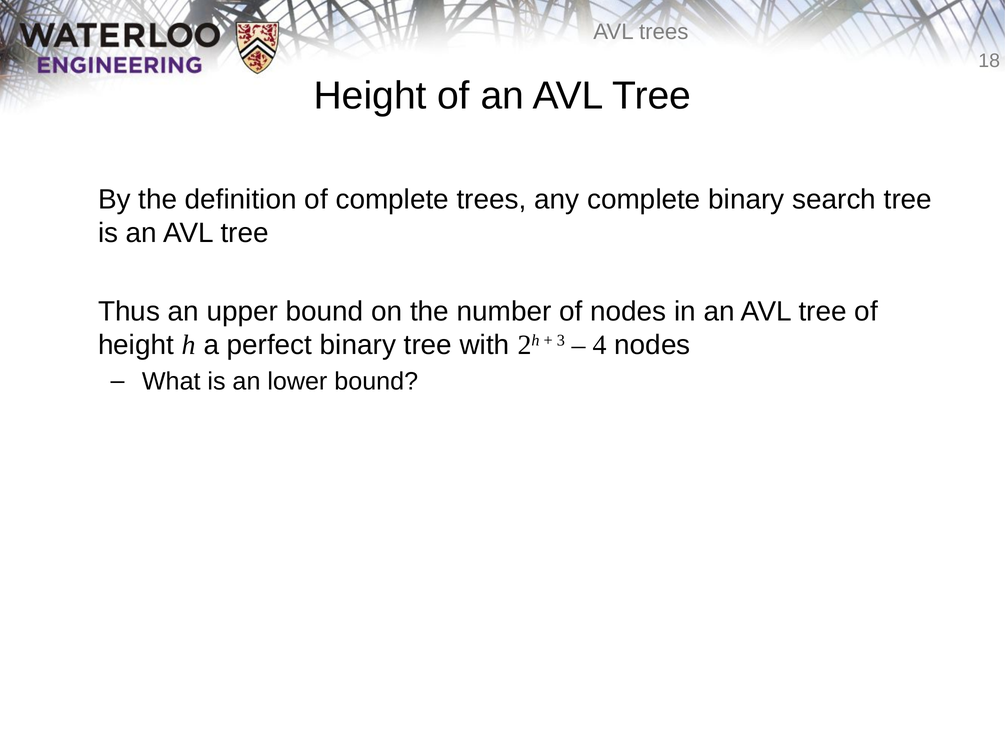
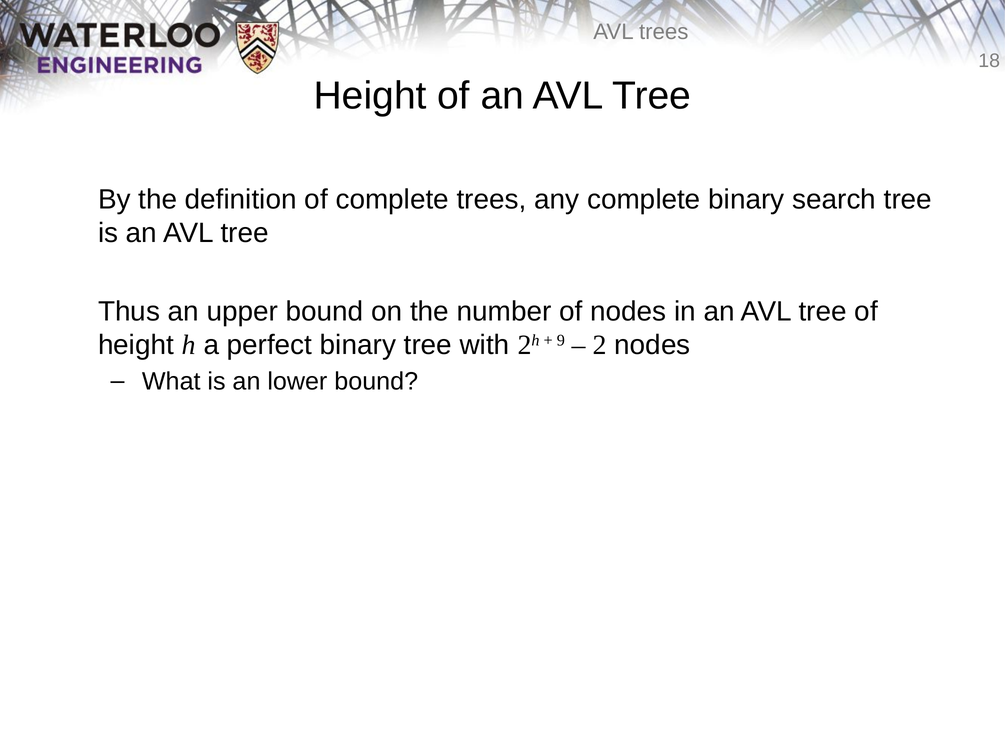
3: 3 -> 9 (561, 340)
4: 4 -> 2 (600, 345)
